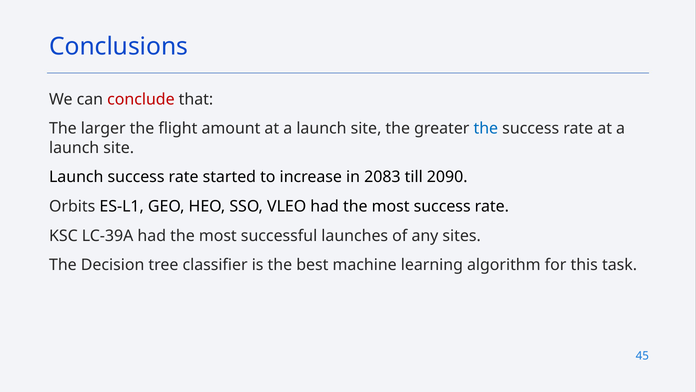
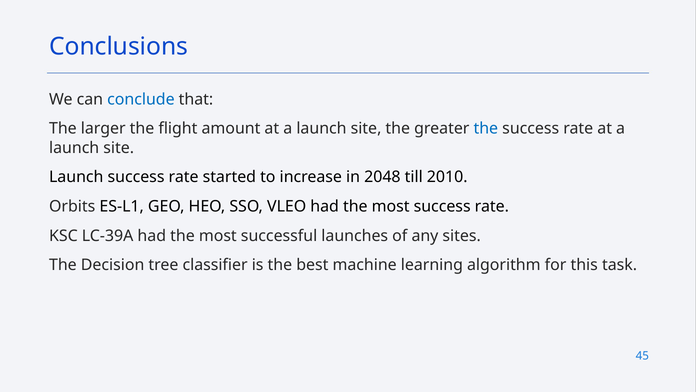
conclude colour: red -> blue (141, 99)
2083: 2083 -> 2048 (382, 177)
2090: 2090 -> 2010 (447, 177)
